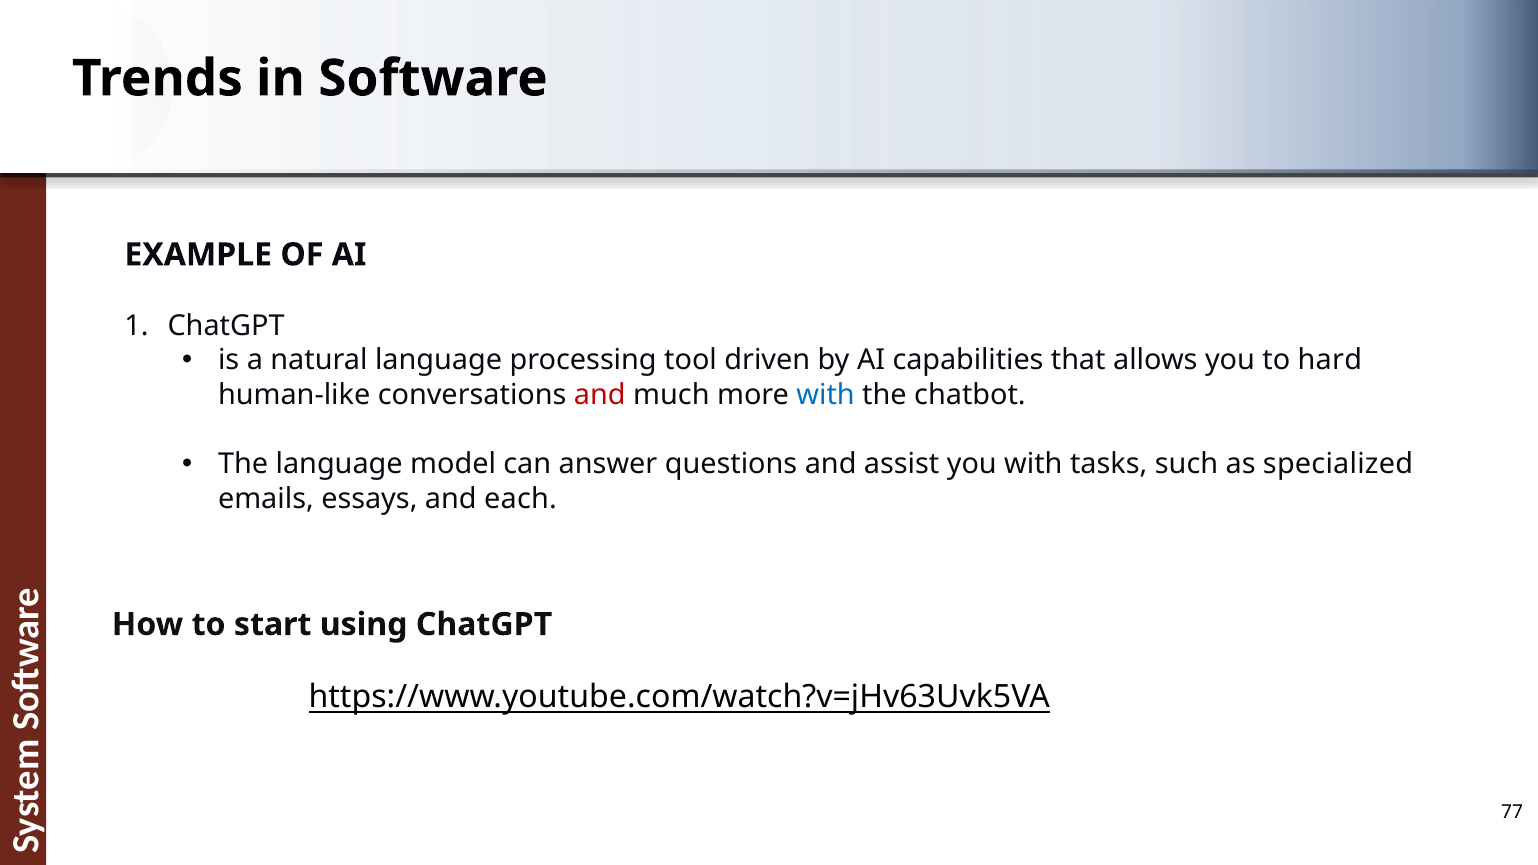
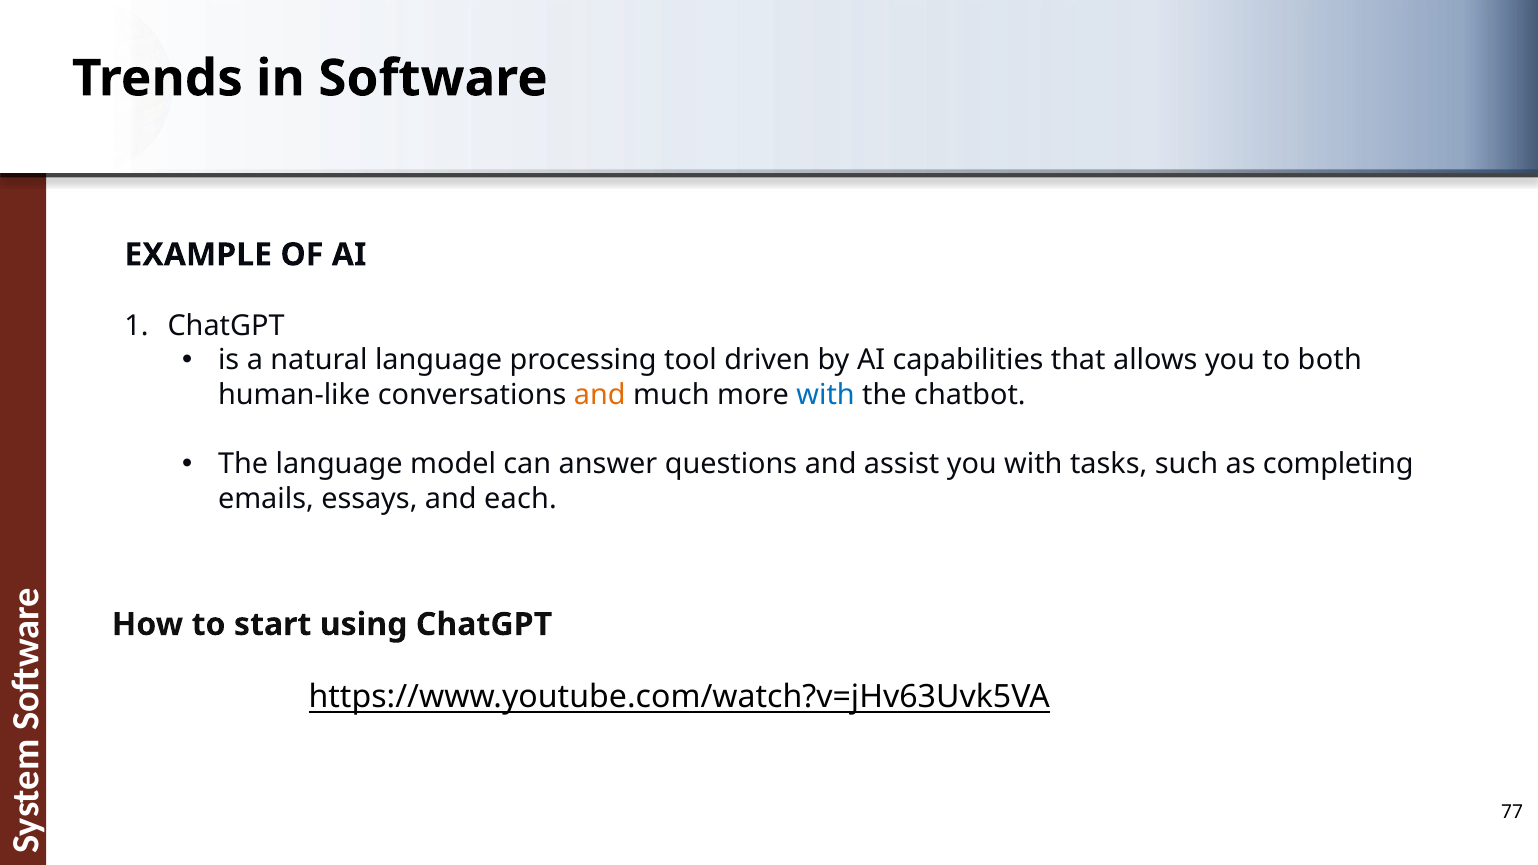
hard: hard -> both (1330, 360)
and colour: red -> orange (600, 395)
specialized: specialized -> completing (1338, 464)
